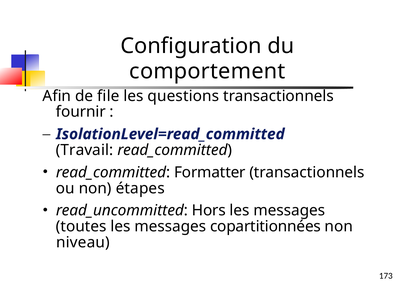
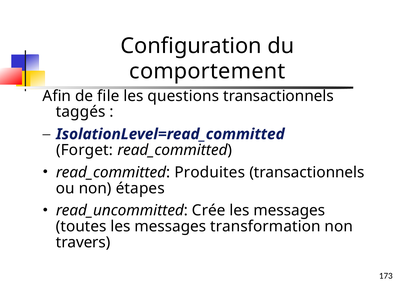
fournir: fournir -> taggés (81, 112)
Travail: Travail -> Forget (85, 150)
Formatter: Formatter -> Produites (210, 172)
Hors: Hors -> Crée (209, 210)
copartitionnées: copartitionnées -> transformation (265, 226)
niveau: niveau -> travers (83, 242)
